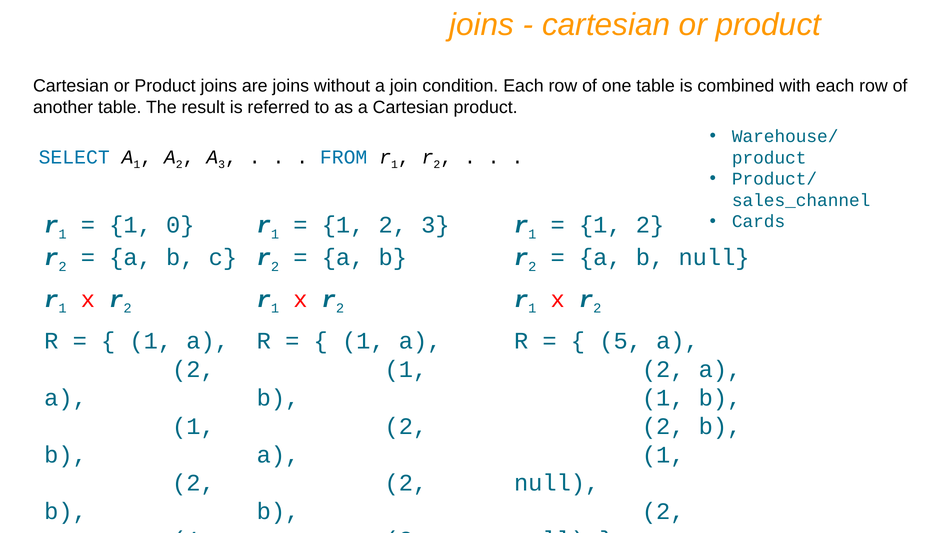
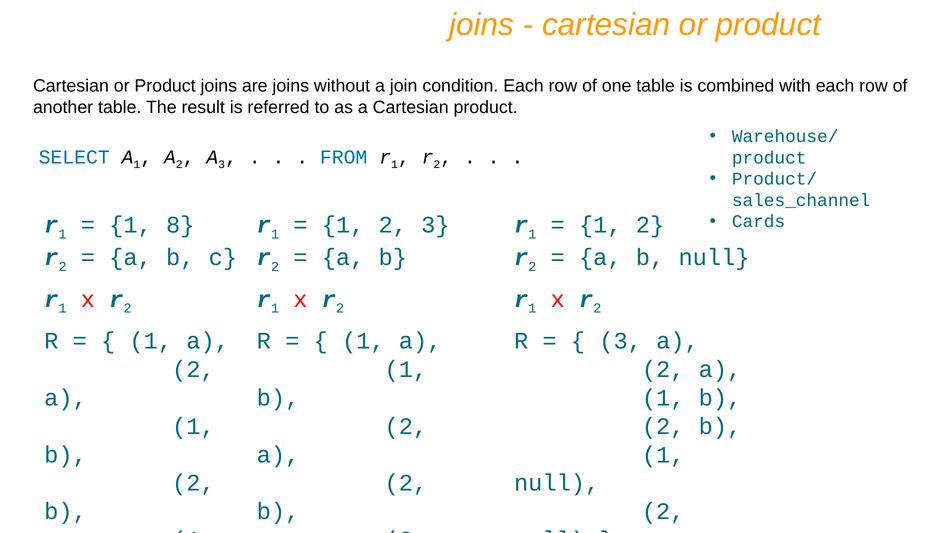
0: 0 -> 8 (180, 225)
5: 5 -> 3 (621, 341)
